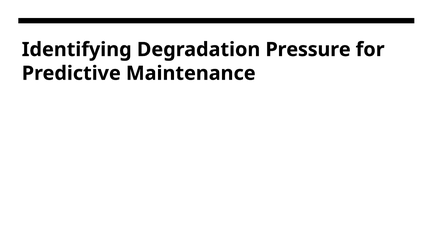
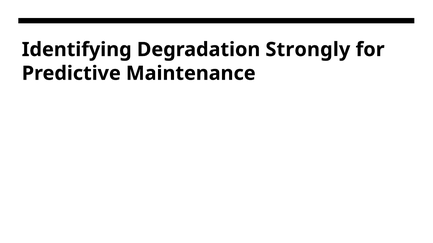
Pressure: Pressure -> Strongly (308, 50)
